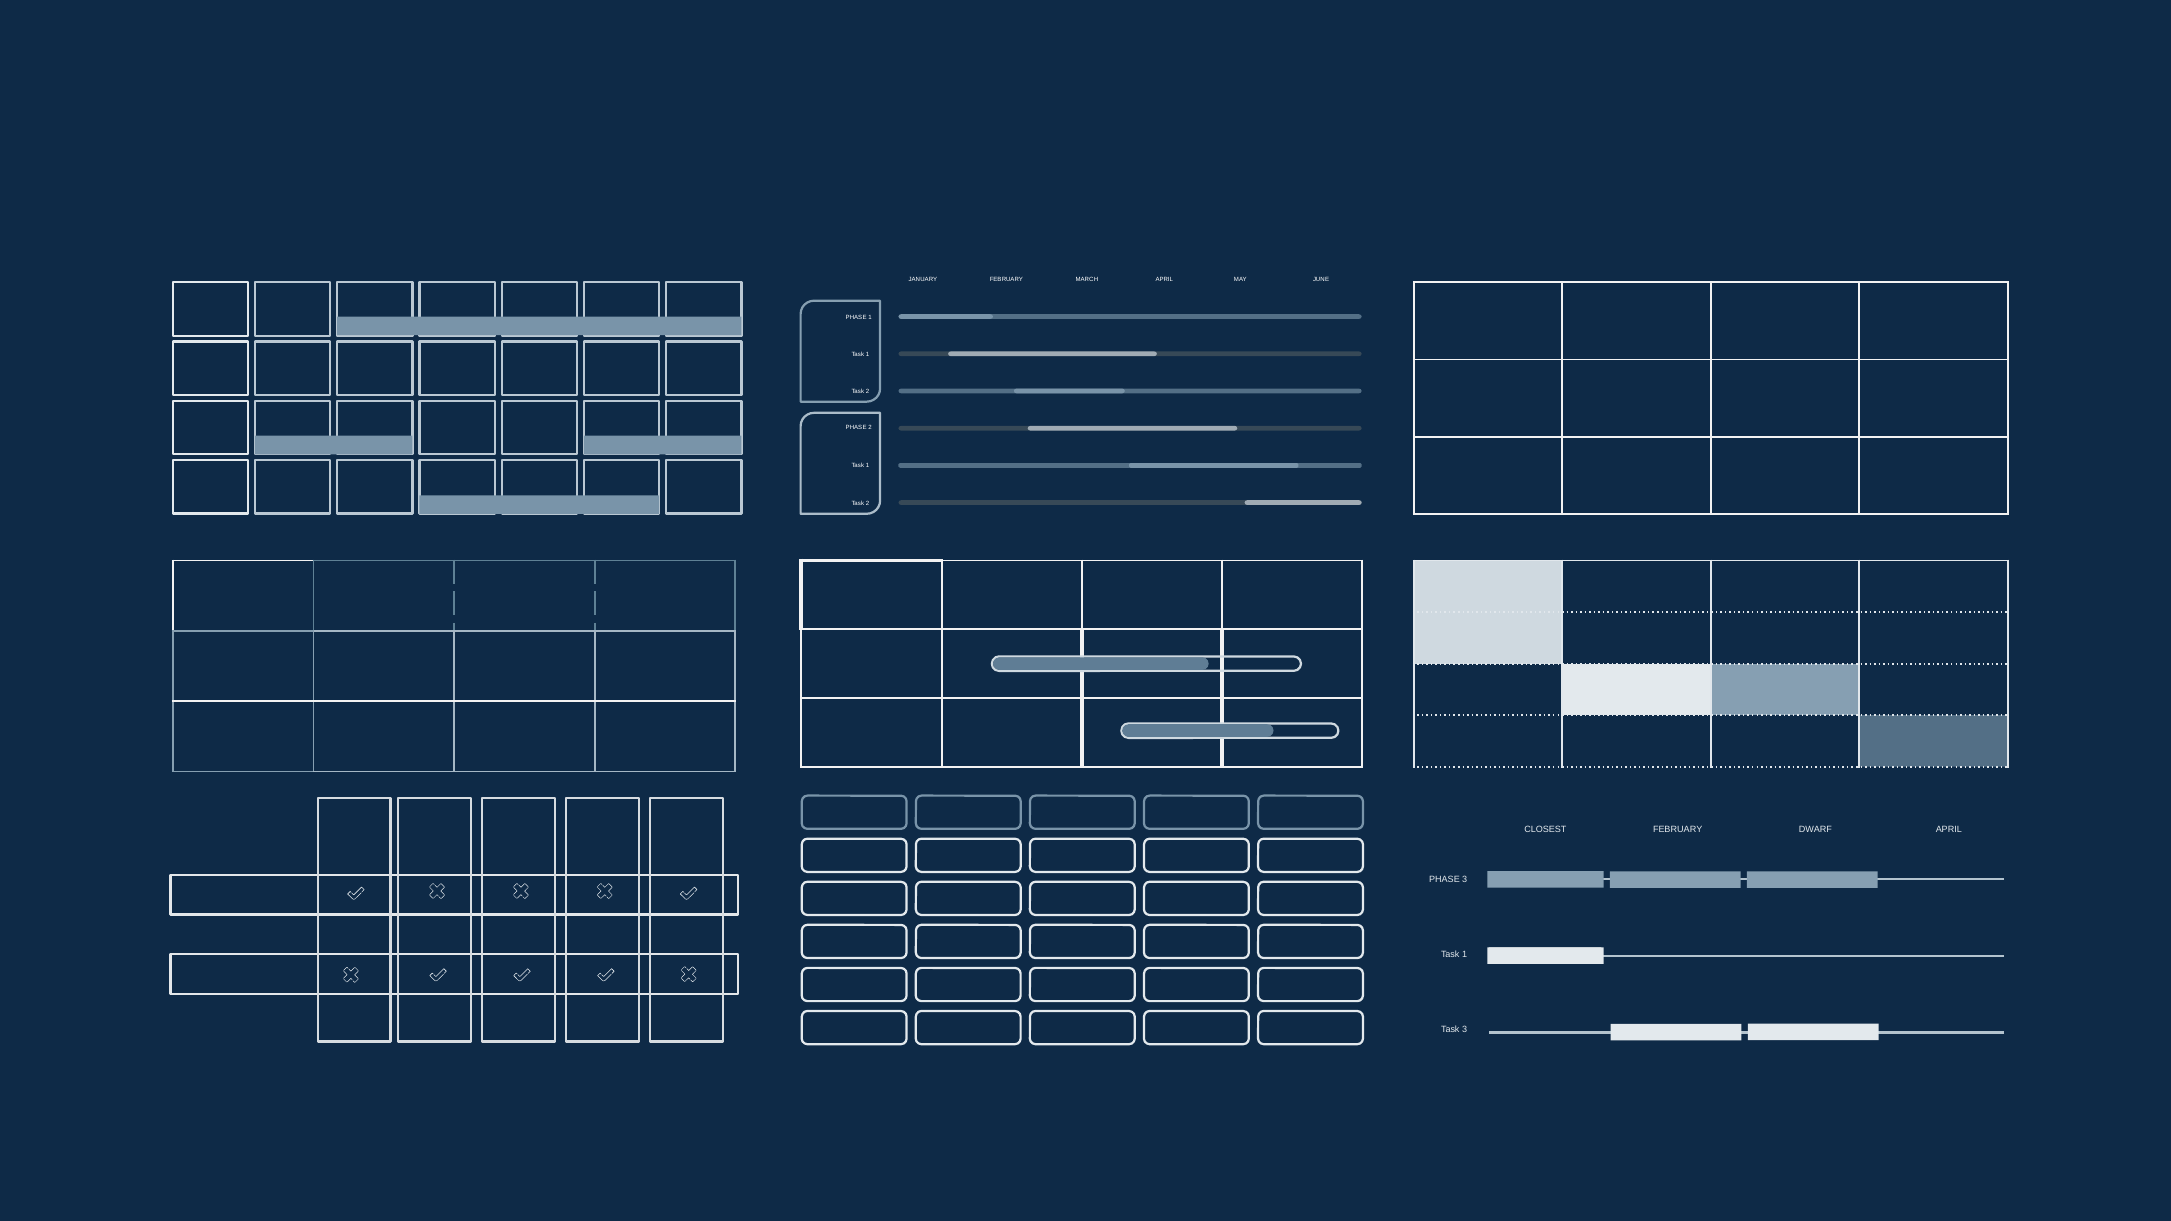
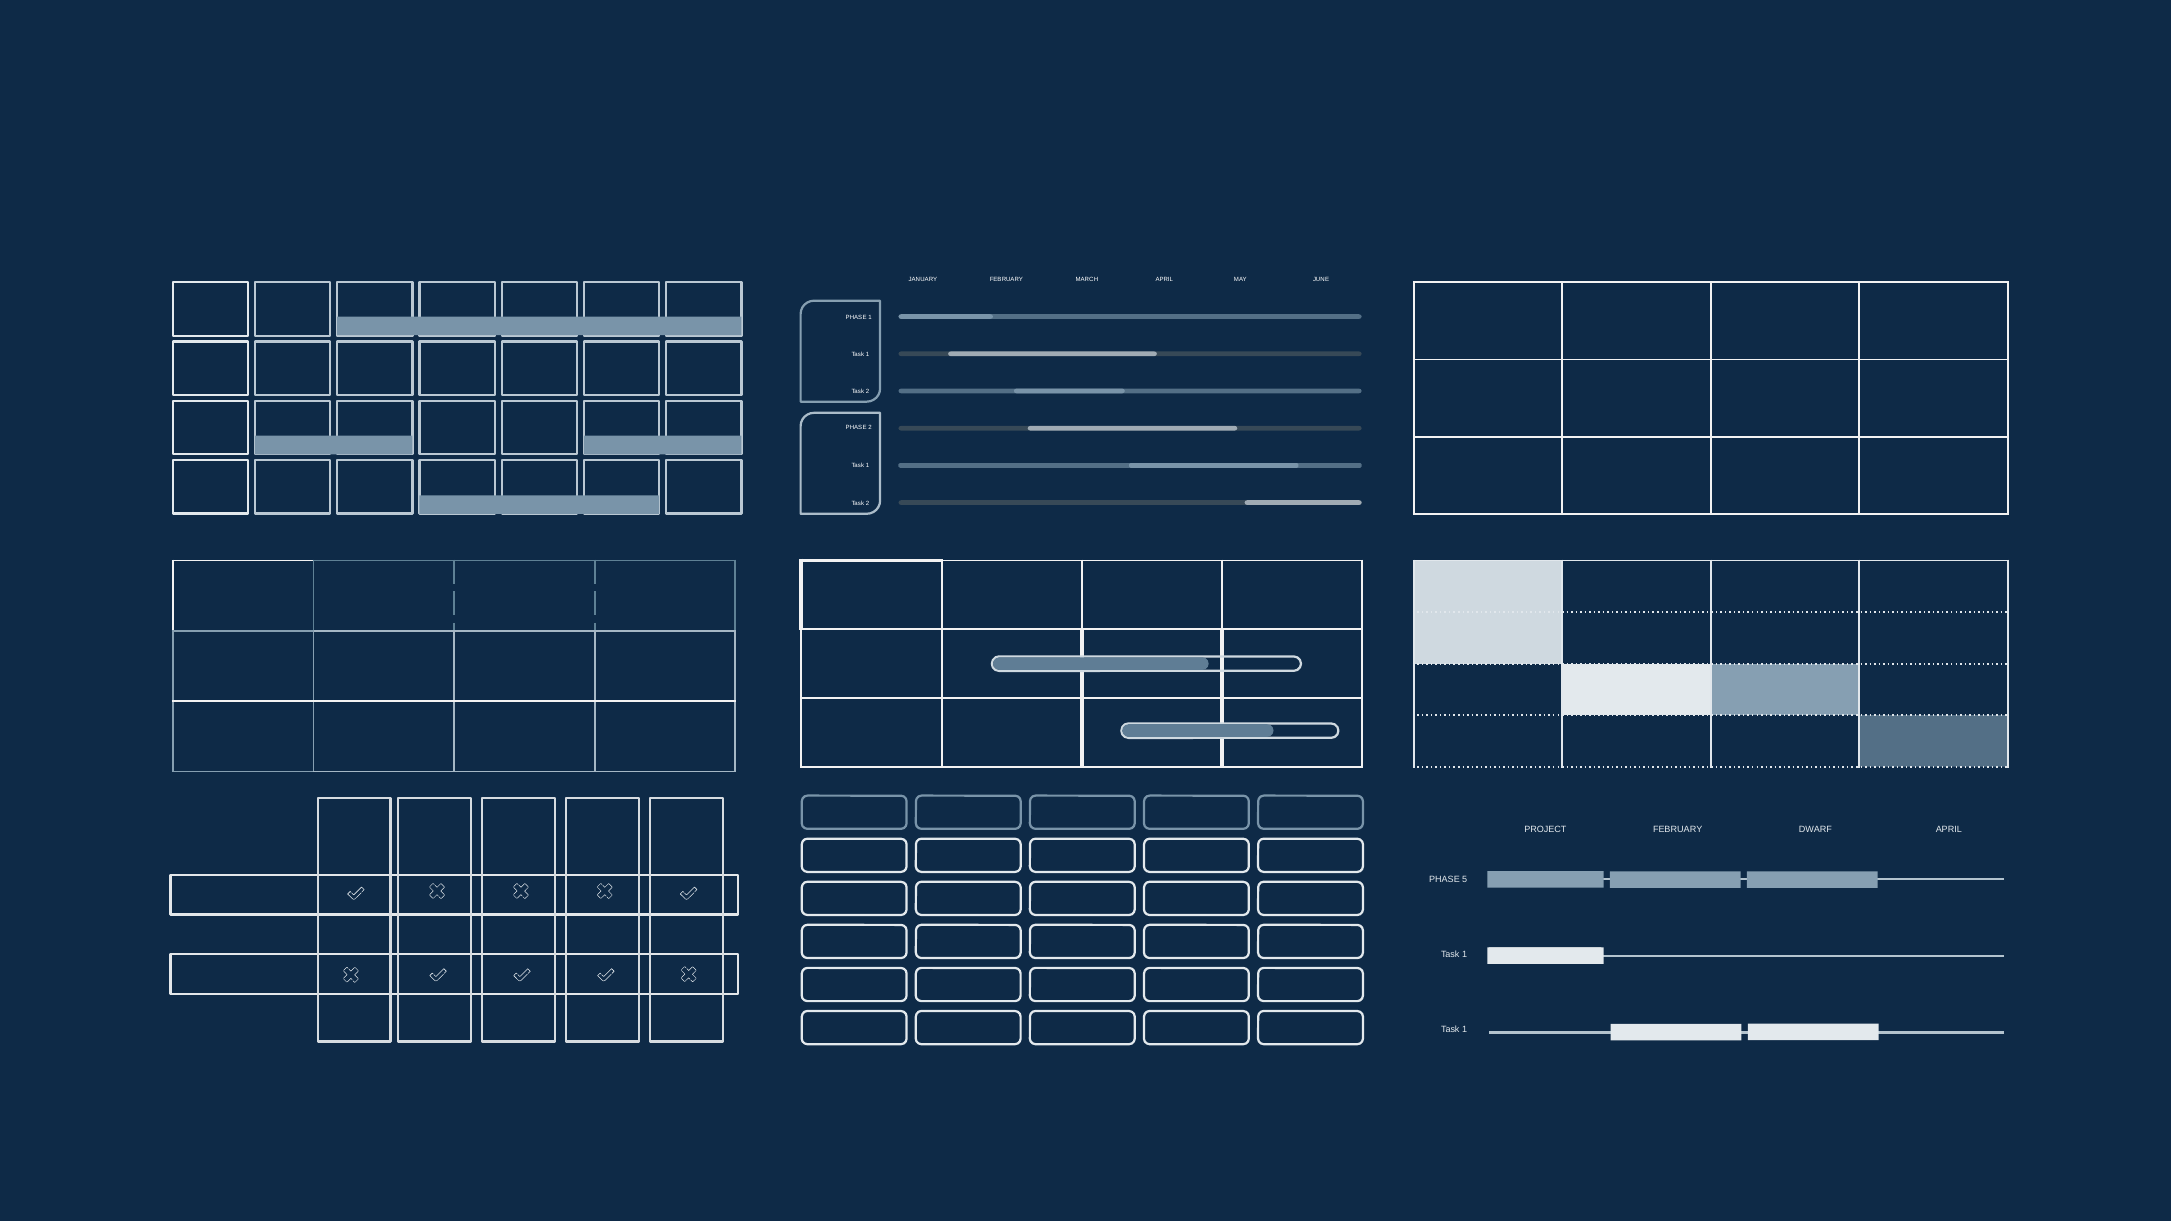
CLOSEST: CLOSEST -> PROJECT (1545, 830)
PHASE 3: 3 -> 5 (1465, 880)
3: 3 -> 1 (1465, 1030)
